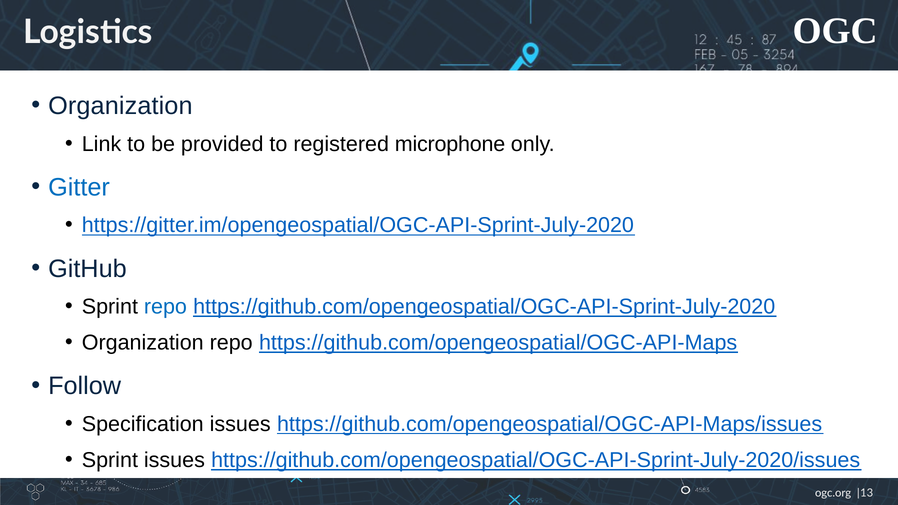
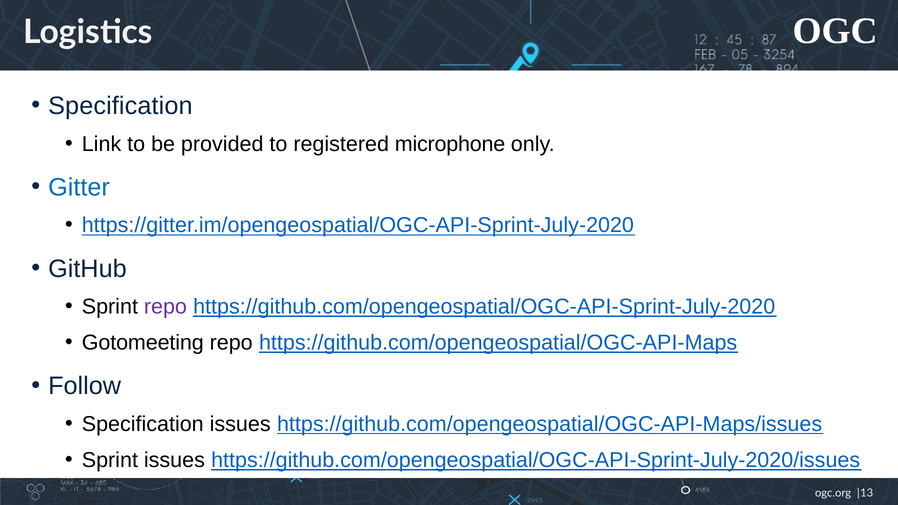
Organization: Organization -> Specification (120, 106)
repo colour: blue -> purple (165, 307)
Organization: Organization -> Gotomeeting (143, 343)
